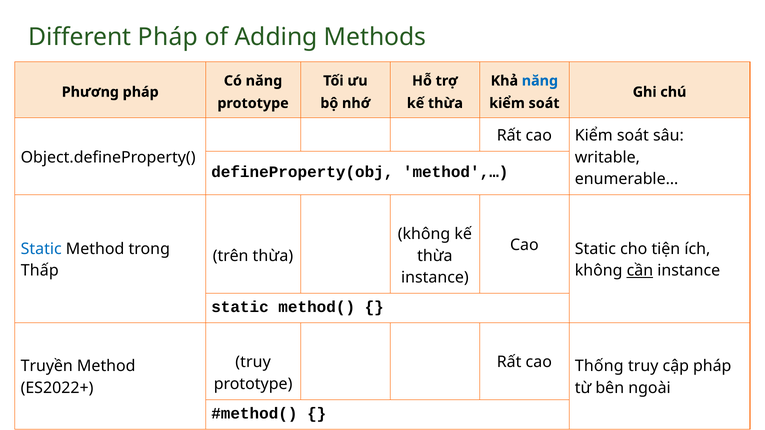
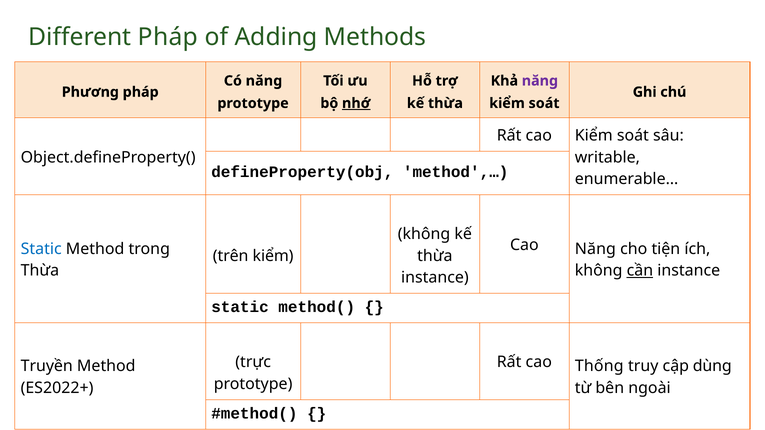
năng colour: blue -> purple (540, 81)
nhớ underline: none -> present (356, 103)
Static: Static -> Năng (595, 249)
trên thừa: thừa -> kiểm (273, 256)
Thấp: Thấp -> Thừa (40, 271)
cập pháp: pháp -> dùng (712, 366)
truy: truy -> trực (253, 362)
